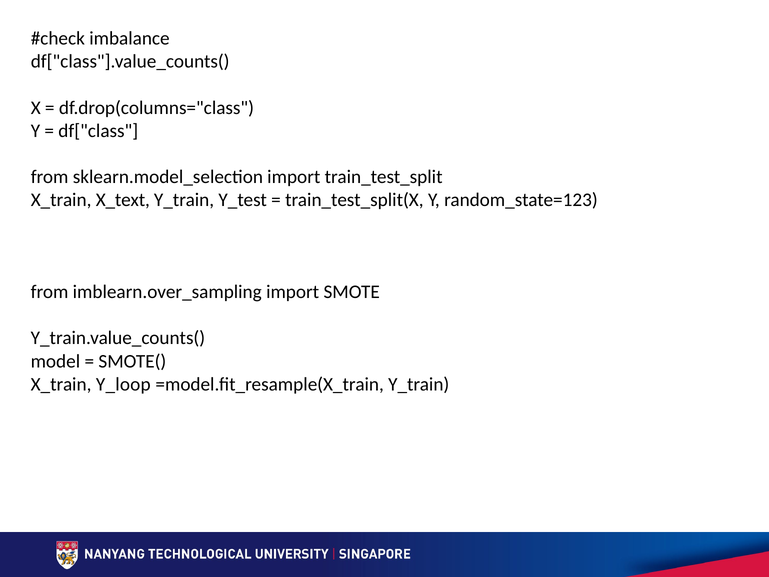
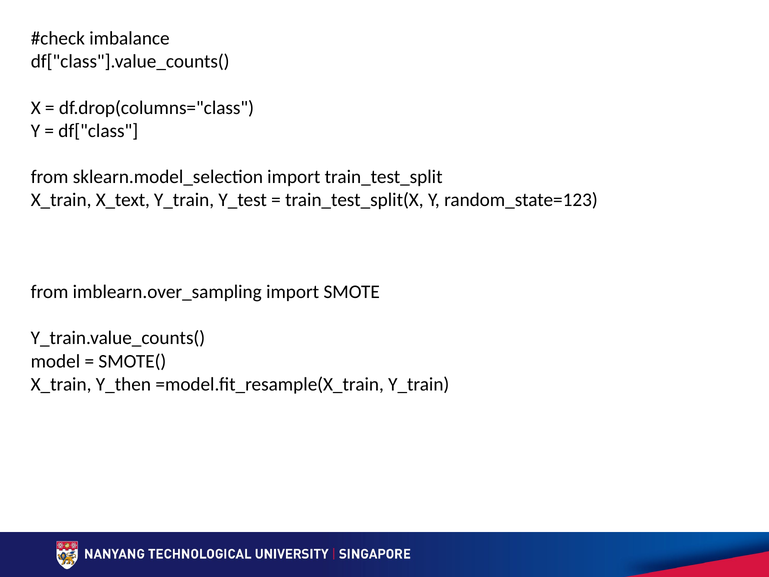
Y_loop: Y_loop -> Y_then (123, 384)
